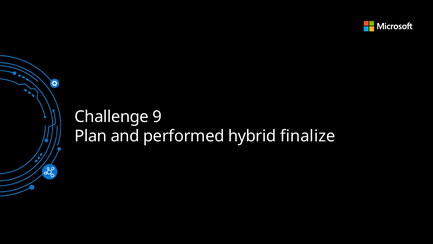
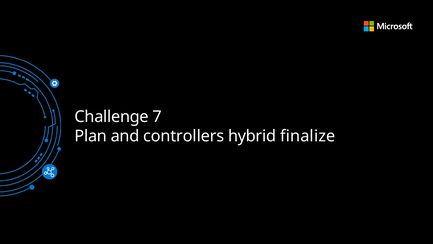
9: 9 -> 7 (157, 116)
performed: performed -> controllers (184, 136)
